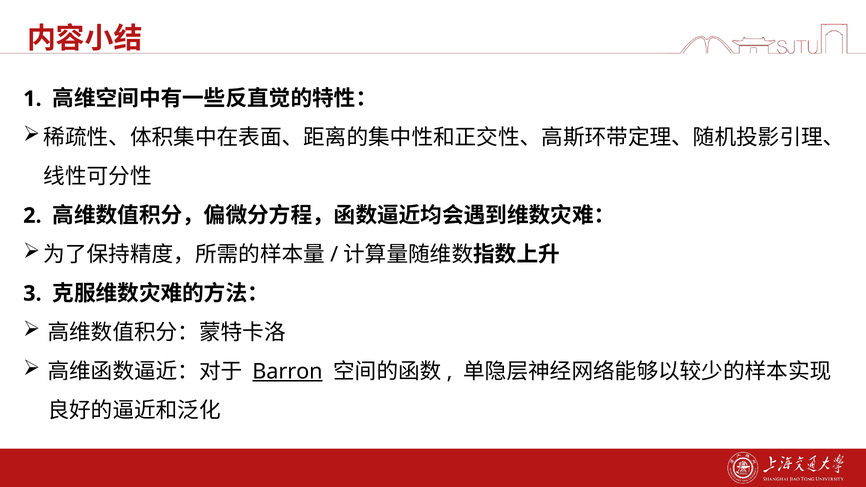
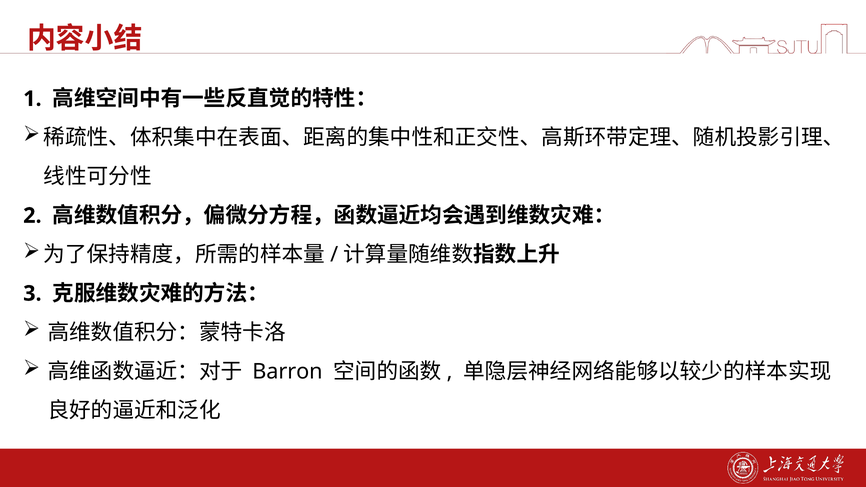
Barron underline: present -> none (287, 372)
